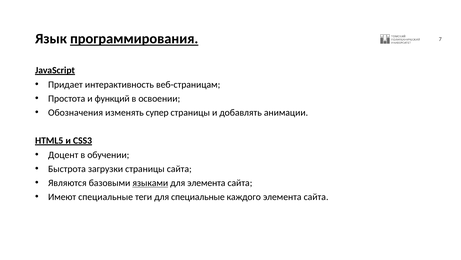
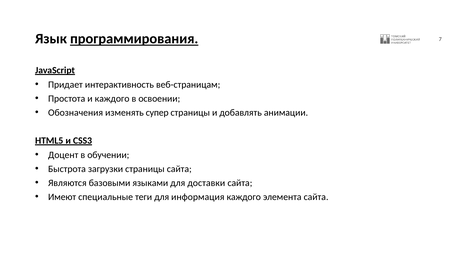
и функций: функций -> каждого (112, 98)
языками underline: present -> none (150, 183)
для элемента: элемента -> доставки (206, 183)
для специальные: специальные -> информация (198, 197)
